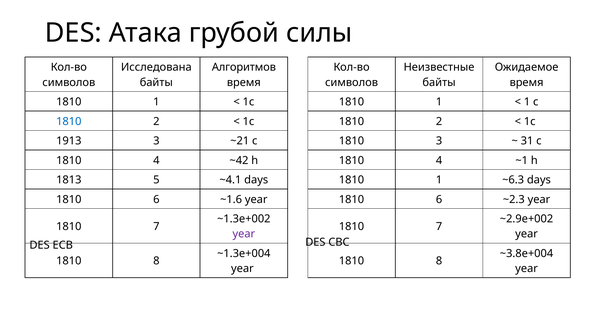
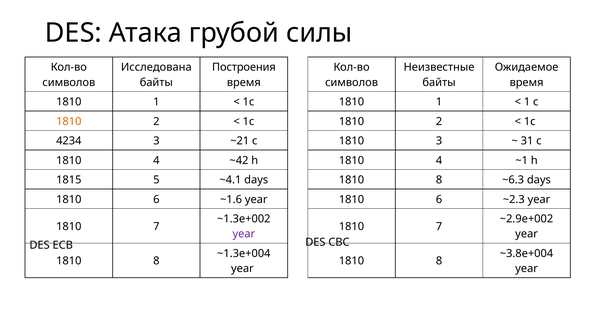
Алгоритмов: Алгоритмов -> Построения (244, 67)
1810 colour: blue -> orange (69, 121)
1913: 1913 -> 4234 (69, 141)
1813: 1813 -> 1815 (69, 180)
1: 1 -> 8 (439, 180)
